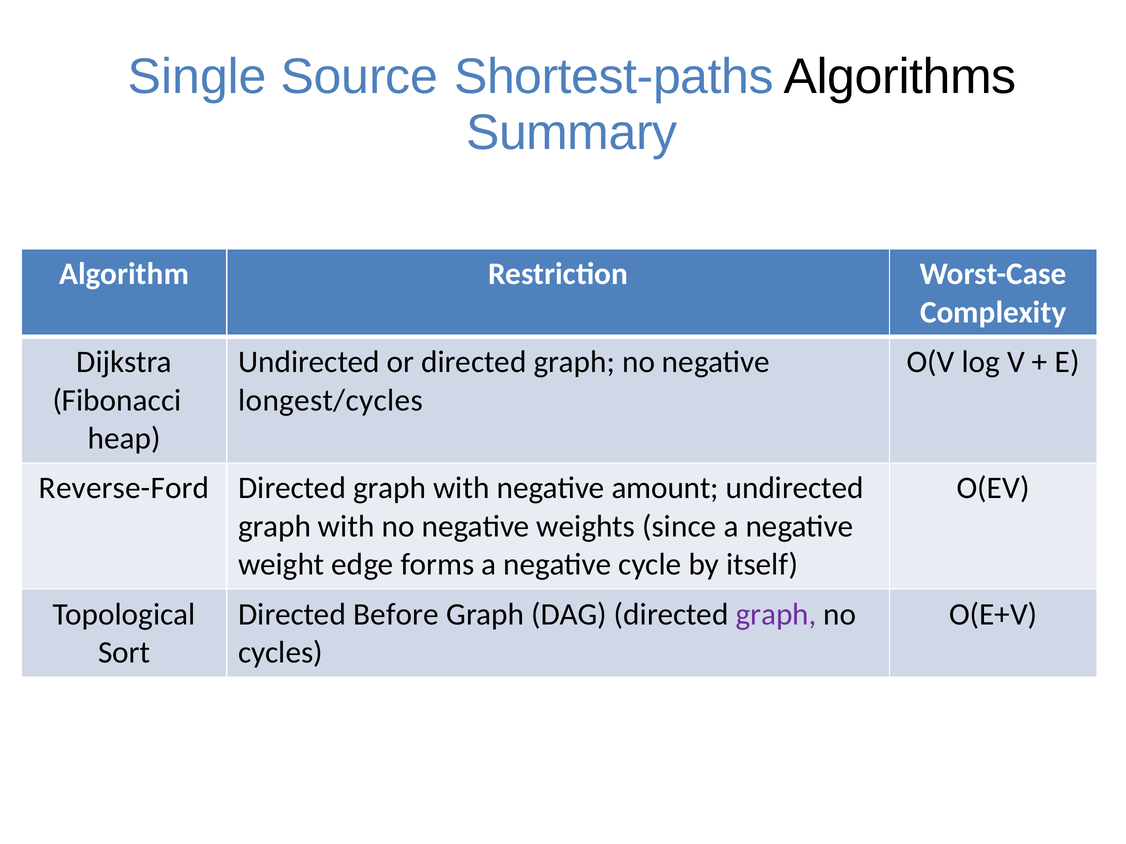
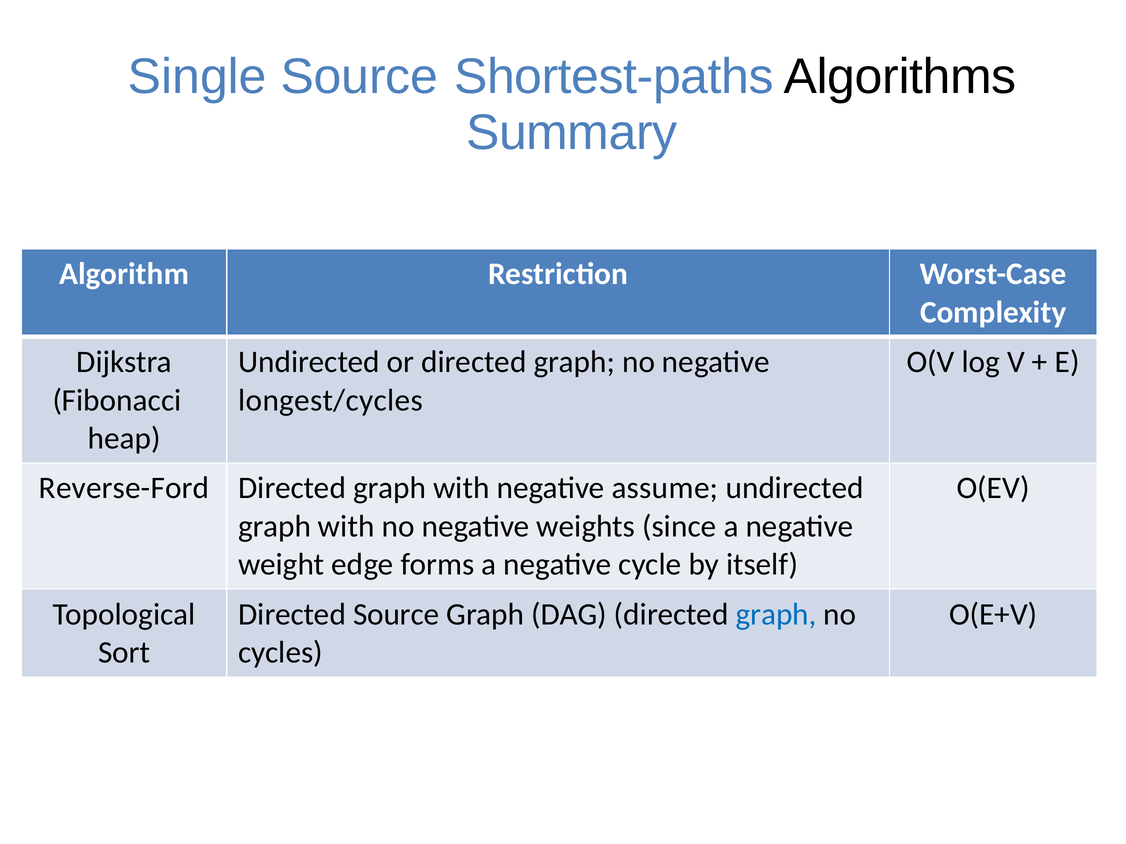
amount: amount -> assume (665, 488)
Directed Before: Before -> Source (396, 615)
graph colour: purple -> blue (776, 615)
